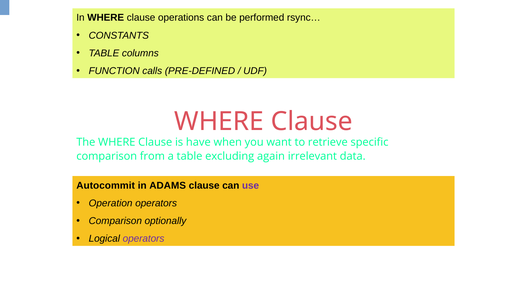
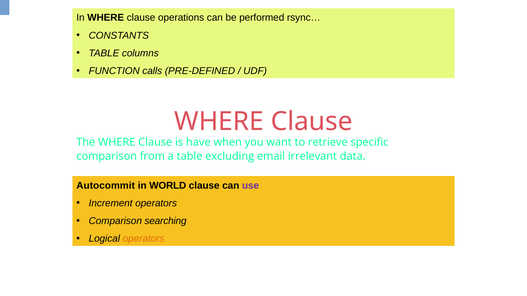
again: again -> email (271, 157)
ADAMS: ADAMS -> WORLD (168, 186)
Operation: Operation -> Increment (111, 204)
optionally: optionally -> searching (166, 221)
operators colour: purple -> orange (144, 239)
